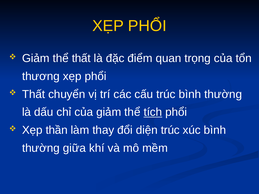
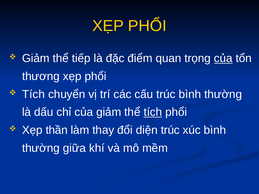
thể thất: thất -> tiếp (81, 58)
của underline: none -> present (223, 58)
Thất: Thất -> Tích (33, 94)
